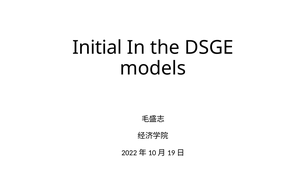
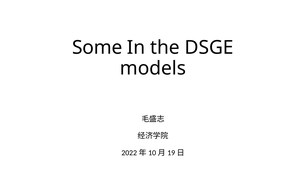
Initial: Initial -> Some (97, 48)
